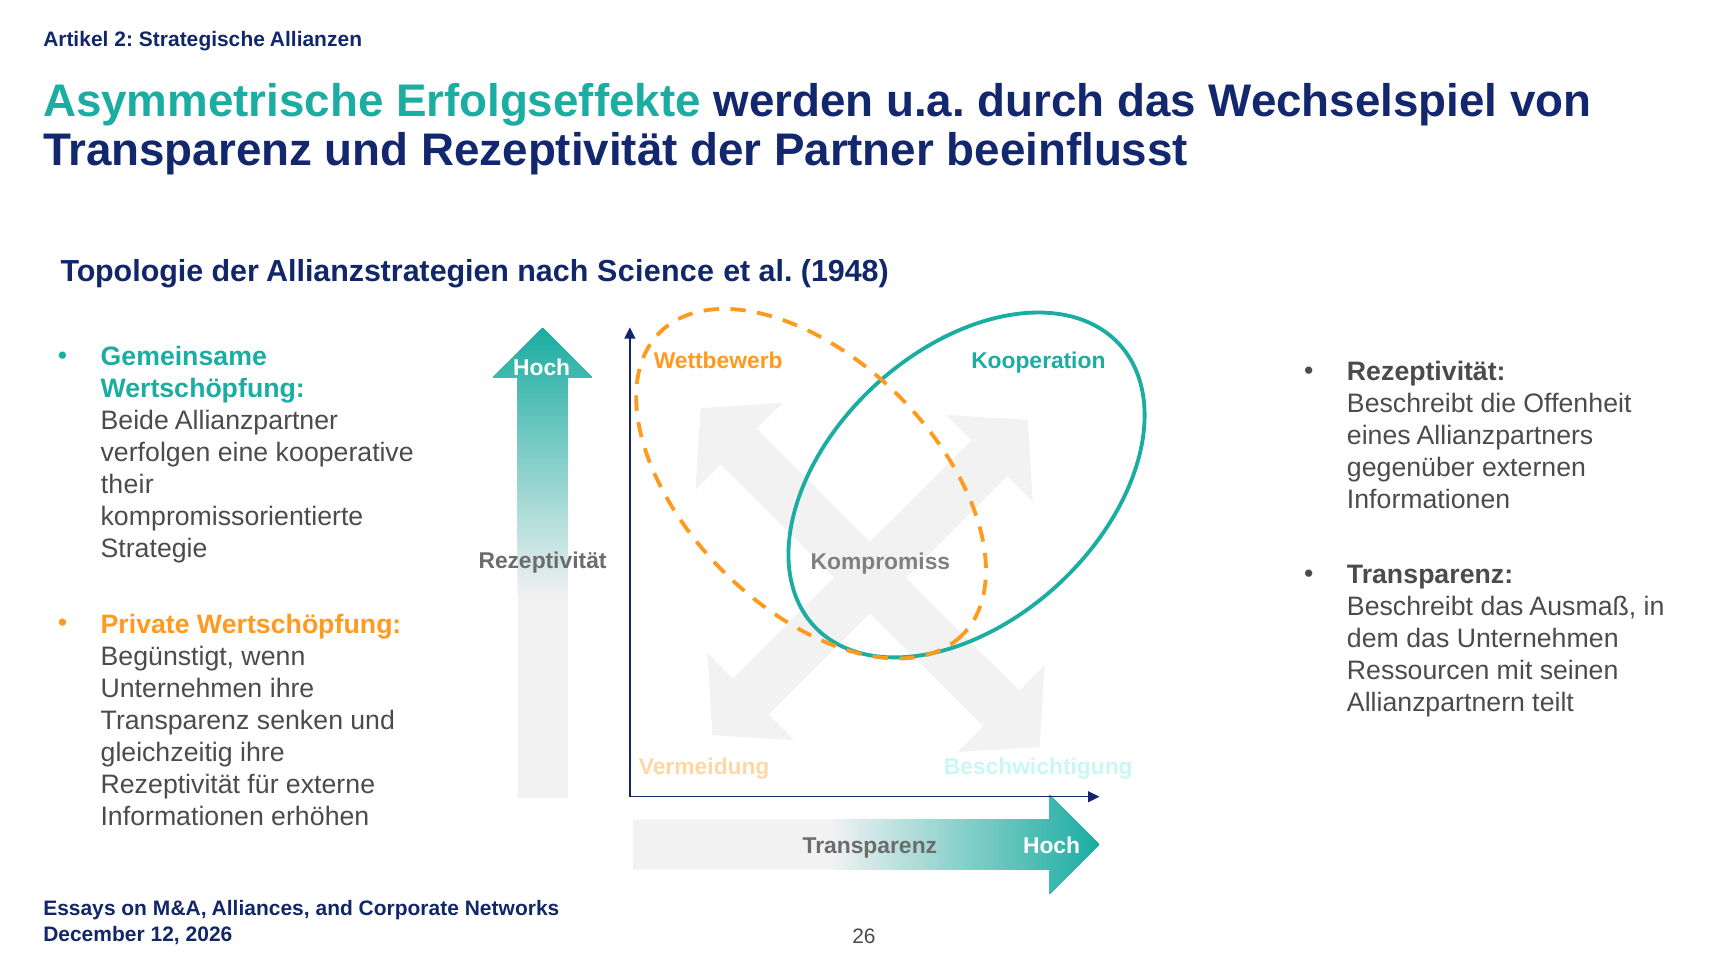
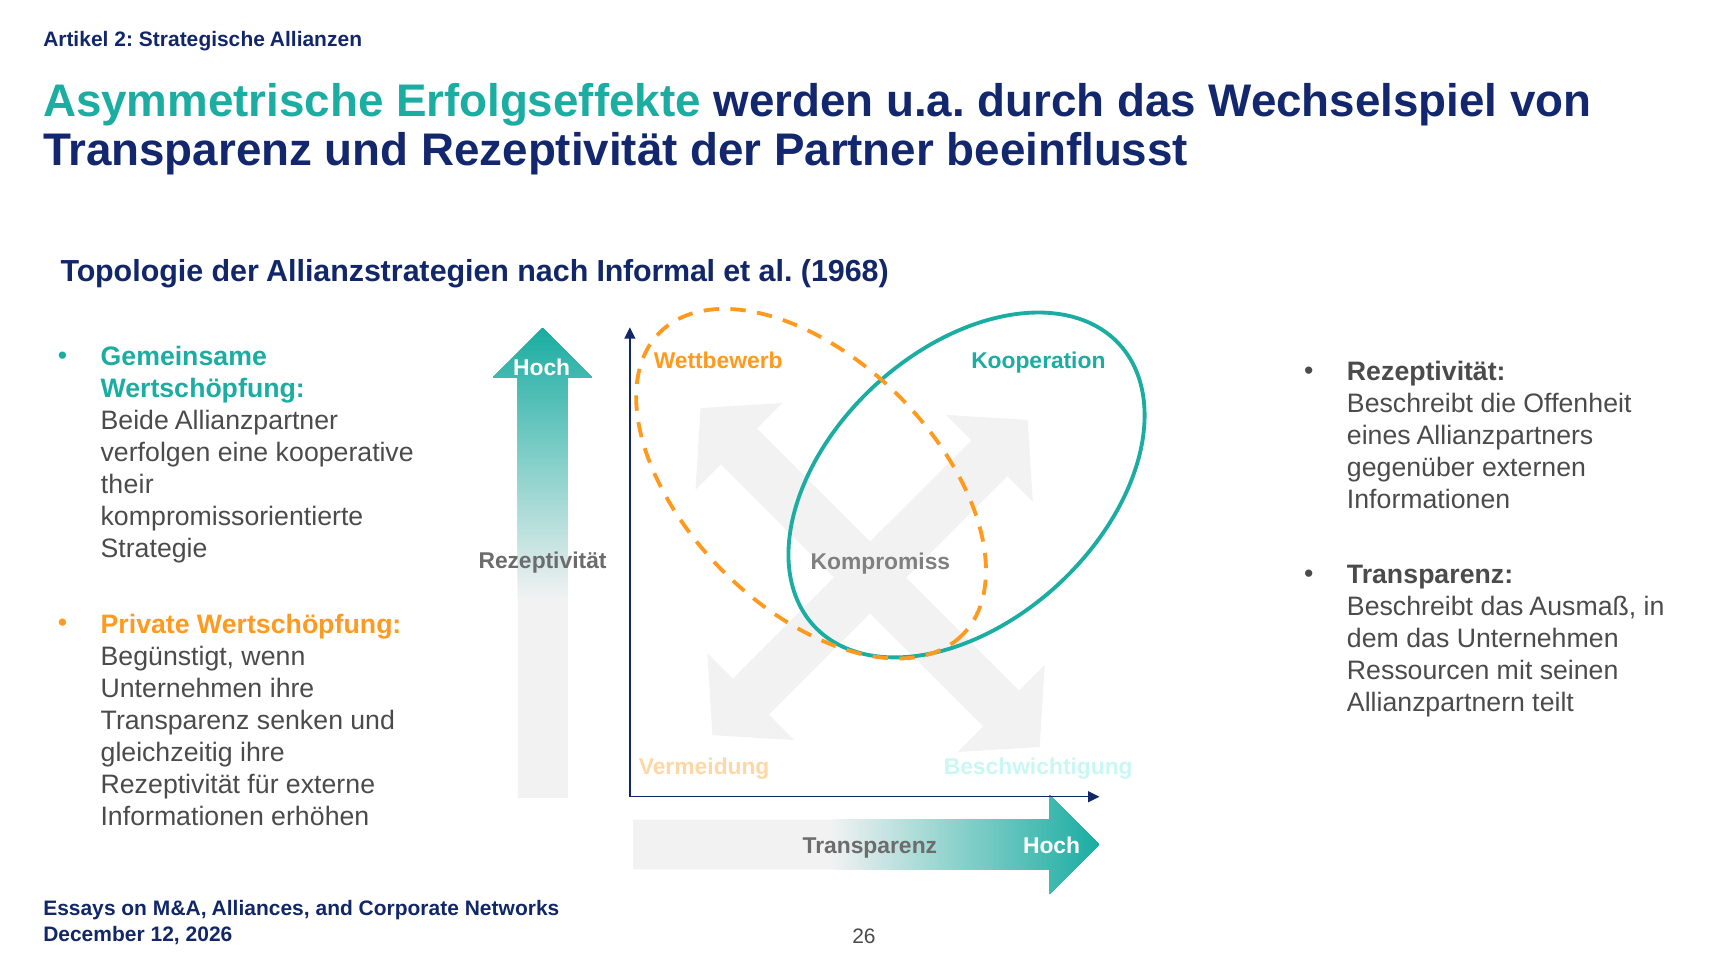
Science: Science -> Informal (656, 272)
1948: 1948 -> 1968 (845, 272)
